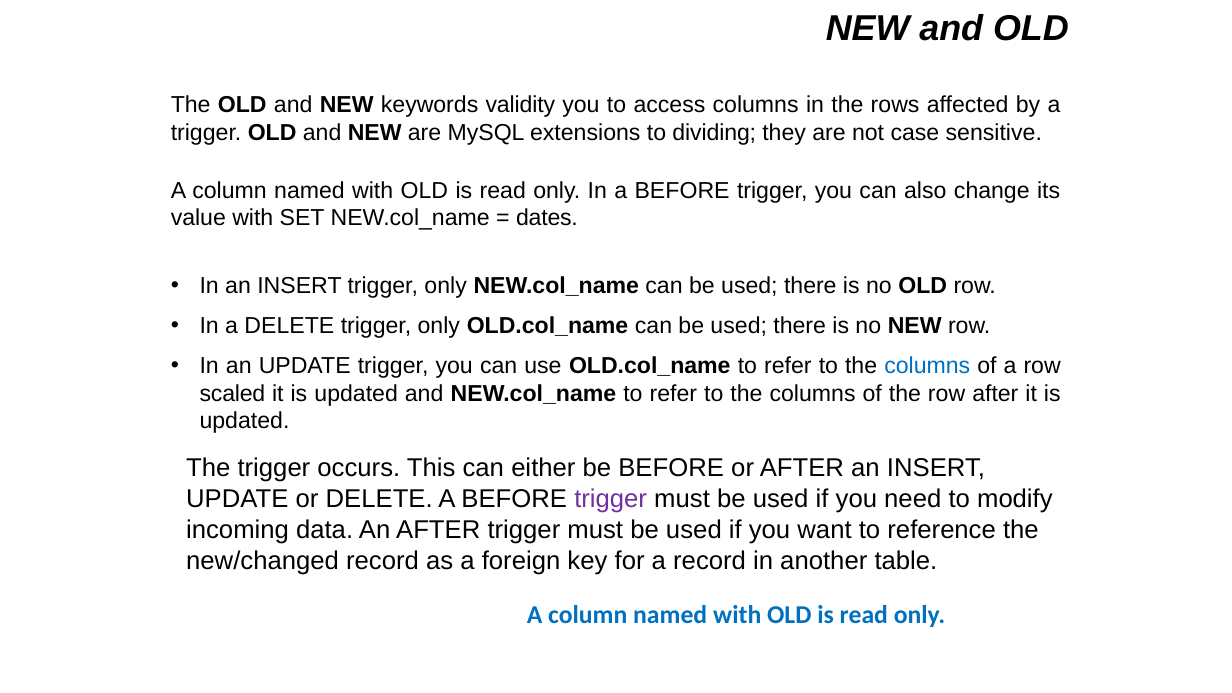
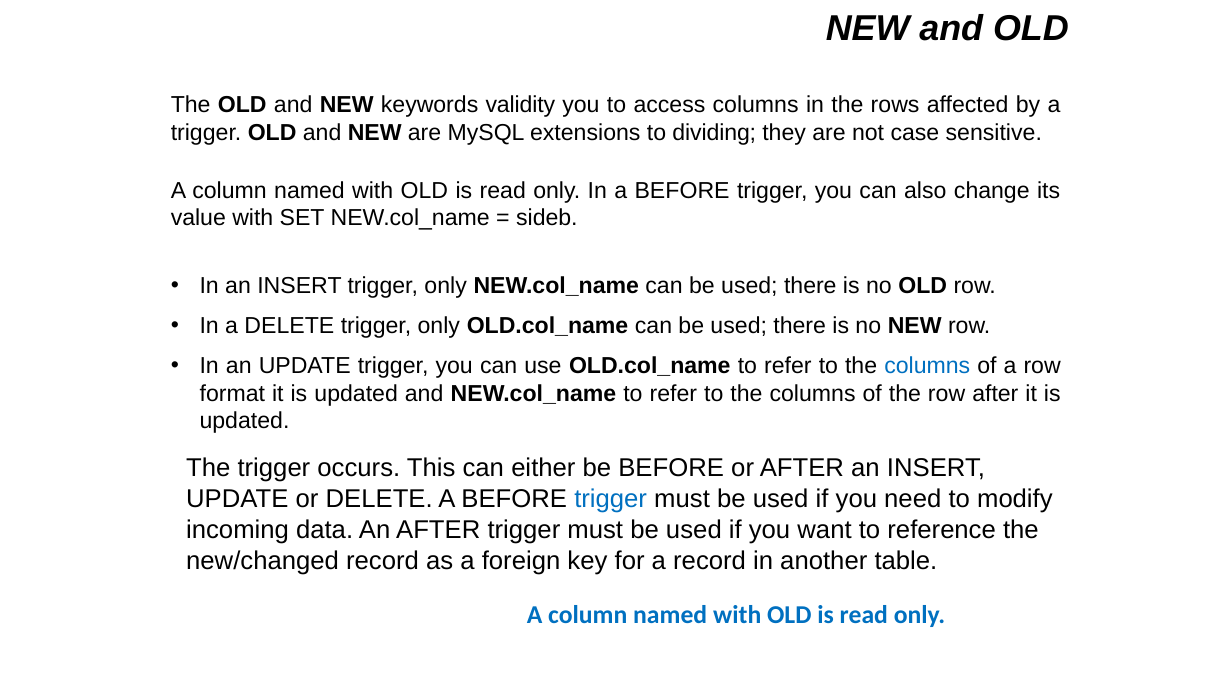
dates: dates -> sideb (547, 218)
scaled: scaled -> format (232, 394)
trigger colour: purple -> blue (611, 499)
